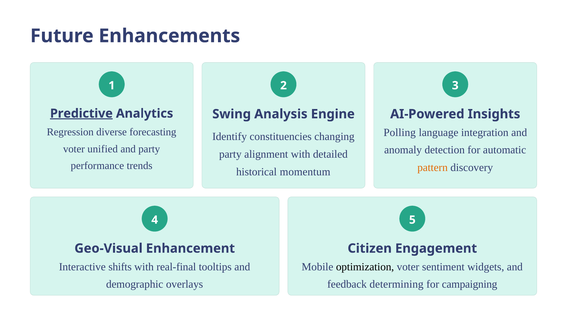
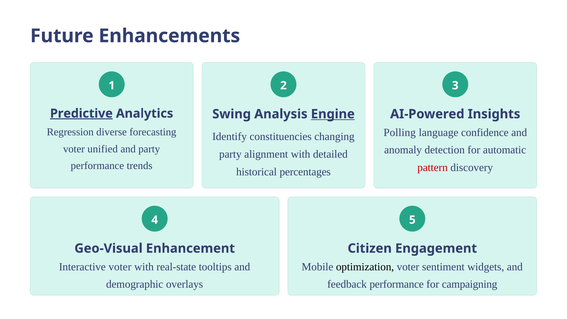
Engine underline: none -> present (333, 114)
integration: integration -> confidence (485, 132)
pattern colour: orange -> red (433, 167)
momentum: momentum -> percentages (305, 172)
Interactive shifts: shifts -> voter (120, 267)
real-final: real-final -> real-state (176, 267)
feedback determining: determining -> performance (397, 284)
